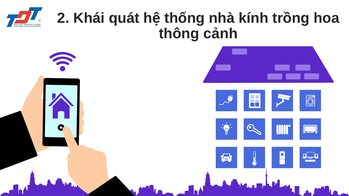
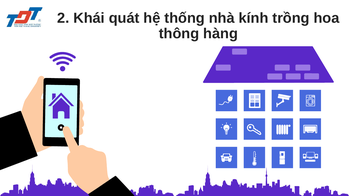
cảnh: cảnh -> hàng (221, 34)
